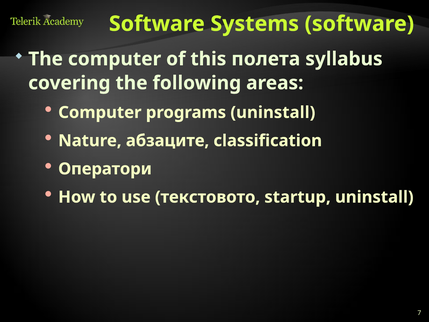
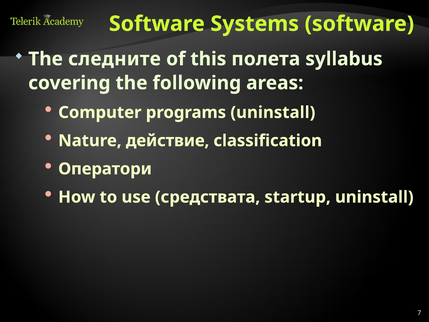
The computer: computer -> следните (114, 59)
абзаците: абзаците -> действие (168, 141)
текстовото: текстовото -> средствата (208, 197)
